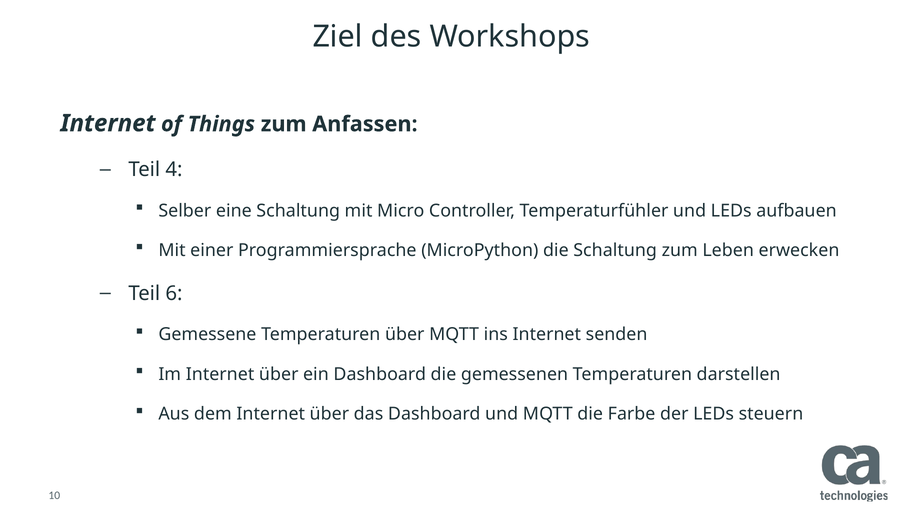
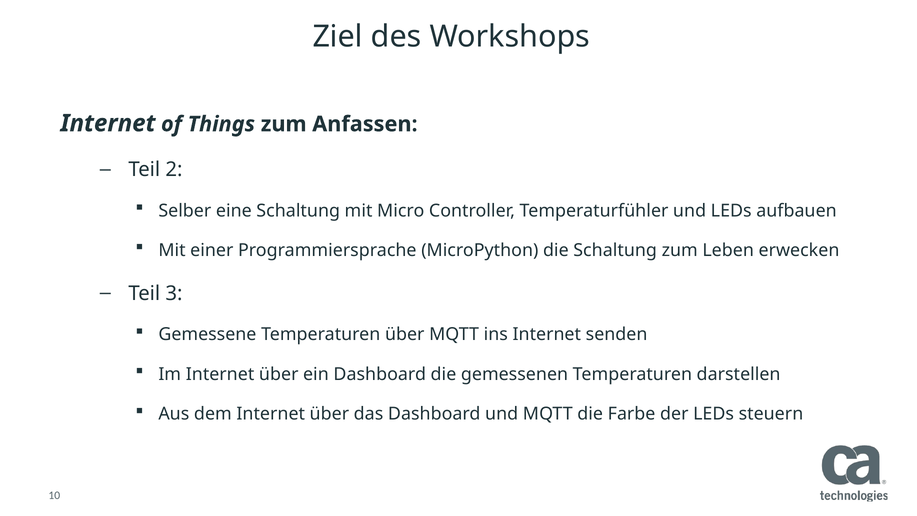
4: 4 -> 2 (174, 170)
6: 6 -> 3 (174, 293)
